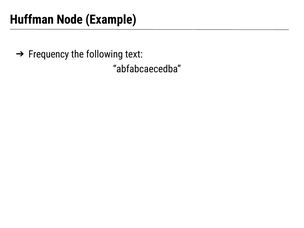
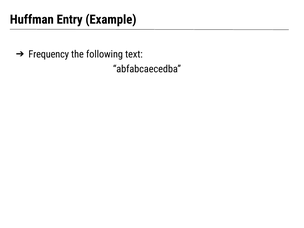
Node: Node -> Entry (70, 19)
